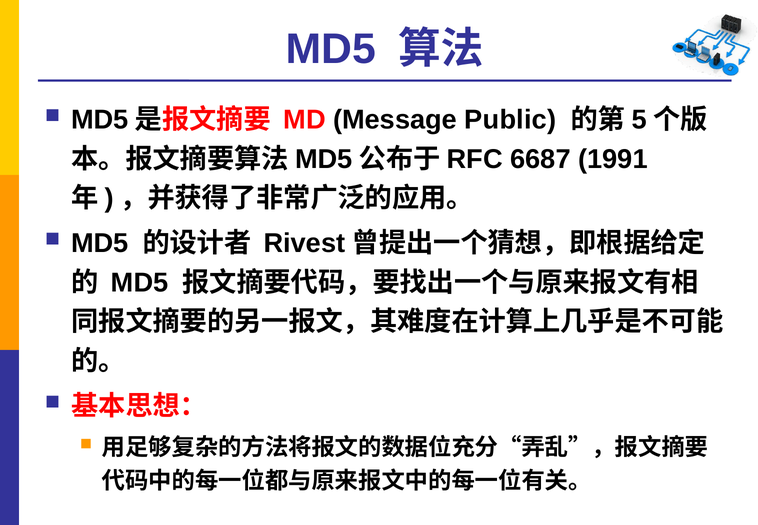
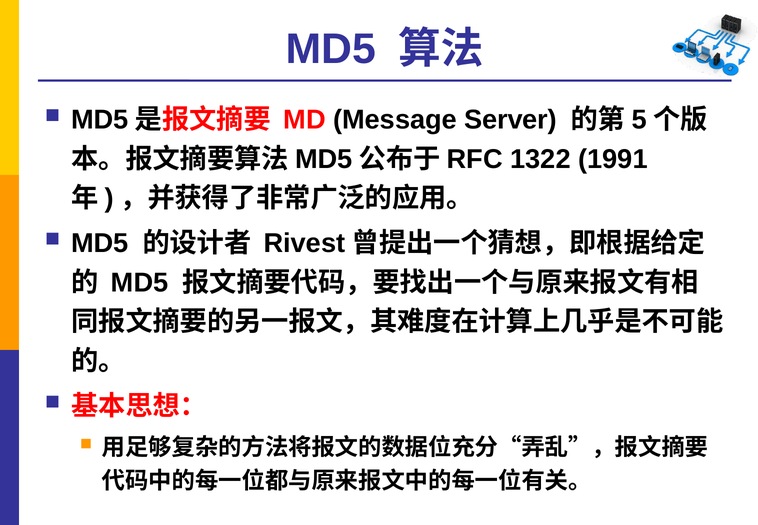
Public: Public -> Server (511, 120)
6687: 6687 -> 1322 (540, 159)
